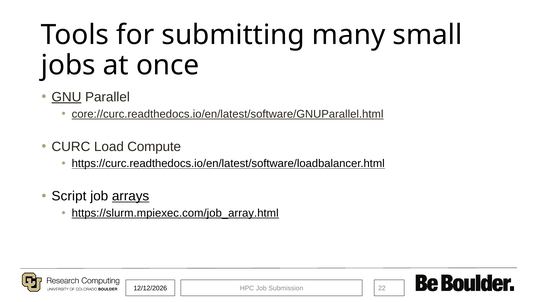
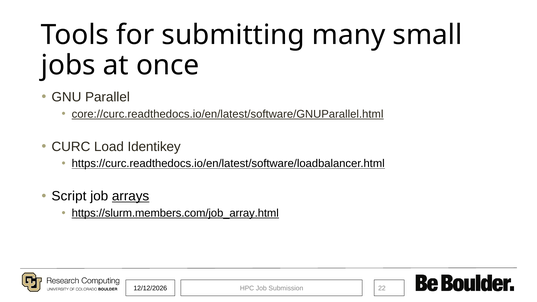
GNU underline: present -> none (66, 97)
Compute: Compute -> Identikey (154, 147)
https://slurm.mpiexec.com/job_array.html: https://slurm.mpiexec.com/job_array.html -> https://slurm.members.com/job_array.html (175, 213)
